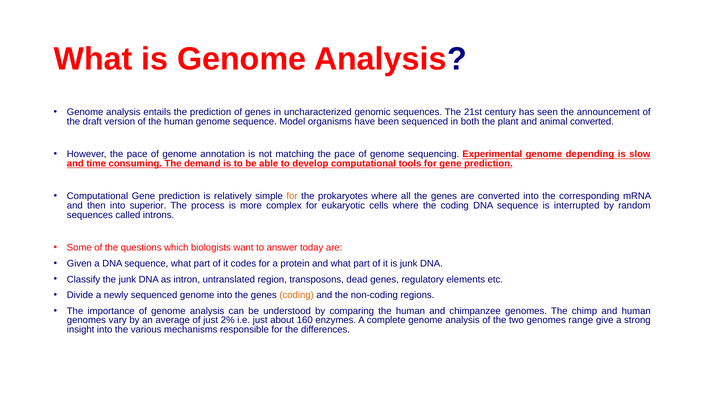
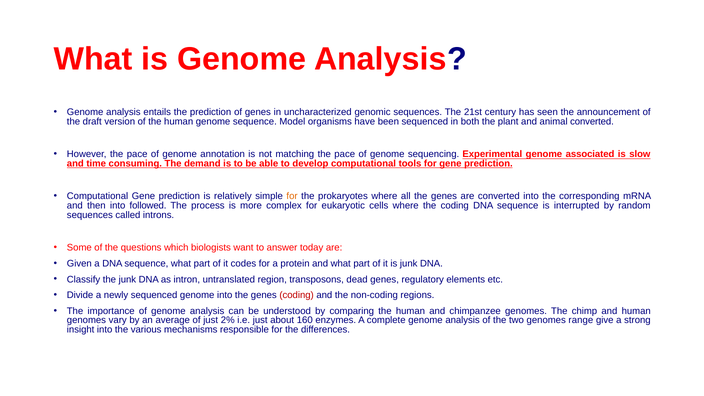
depending: depending -> associated (590, 154)
superior: superior -> followed (148, 206)
coding colour: orange -> red (297, 295)
